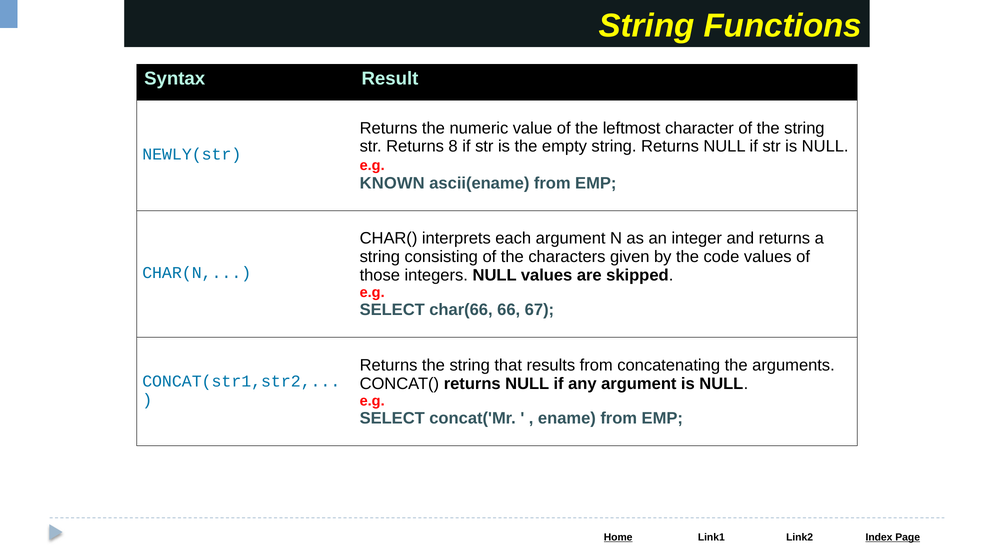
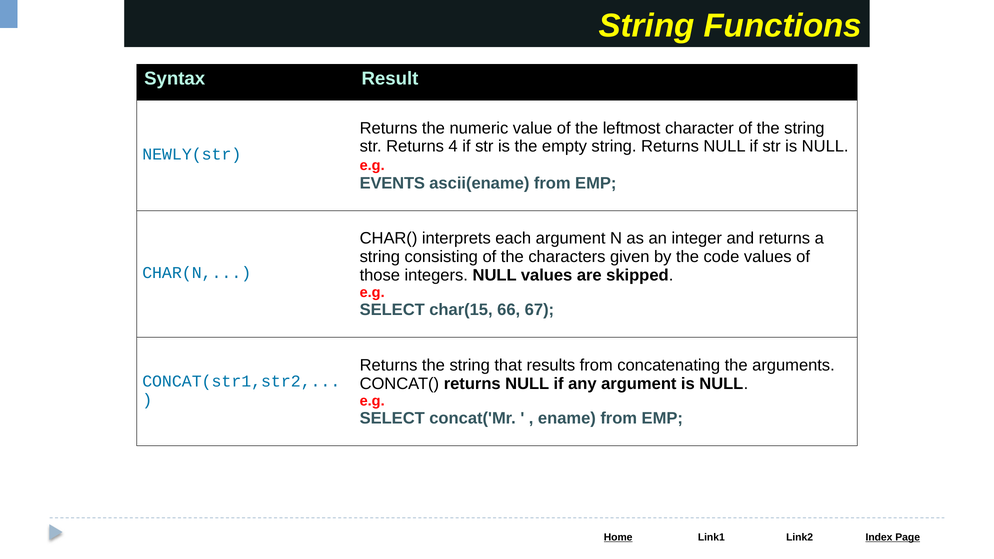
8: 8 -> 4 (453, 146)
KNOWN: KNOWN -> EVENTS (392, 183)
char(66: char(66 -> char(15 (461, 310)
